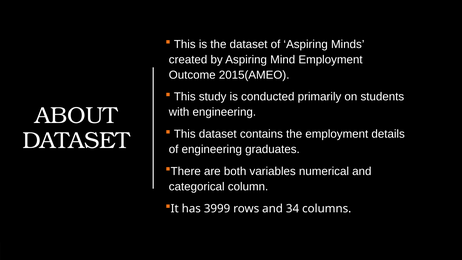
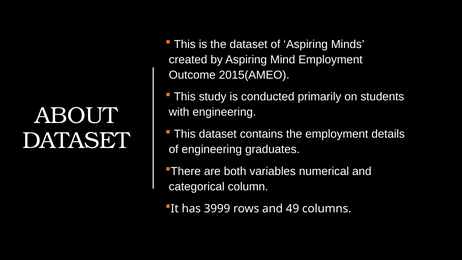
34: 34 -> 49 (293, 208)
